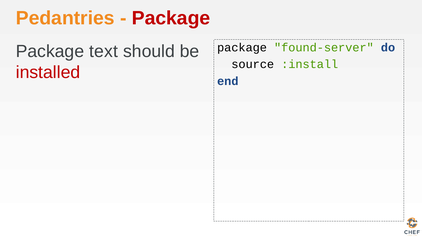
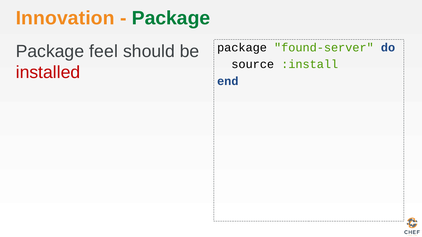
Pedantries: Pedantries -> Innovation (65, 18)
Package colour: red -> green (171, 18)
text: text -> feel (104, 51)
